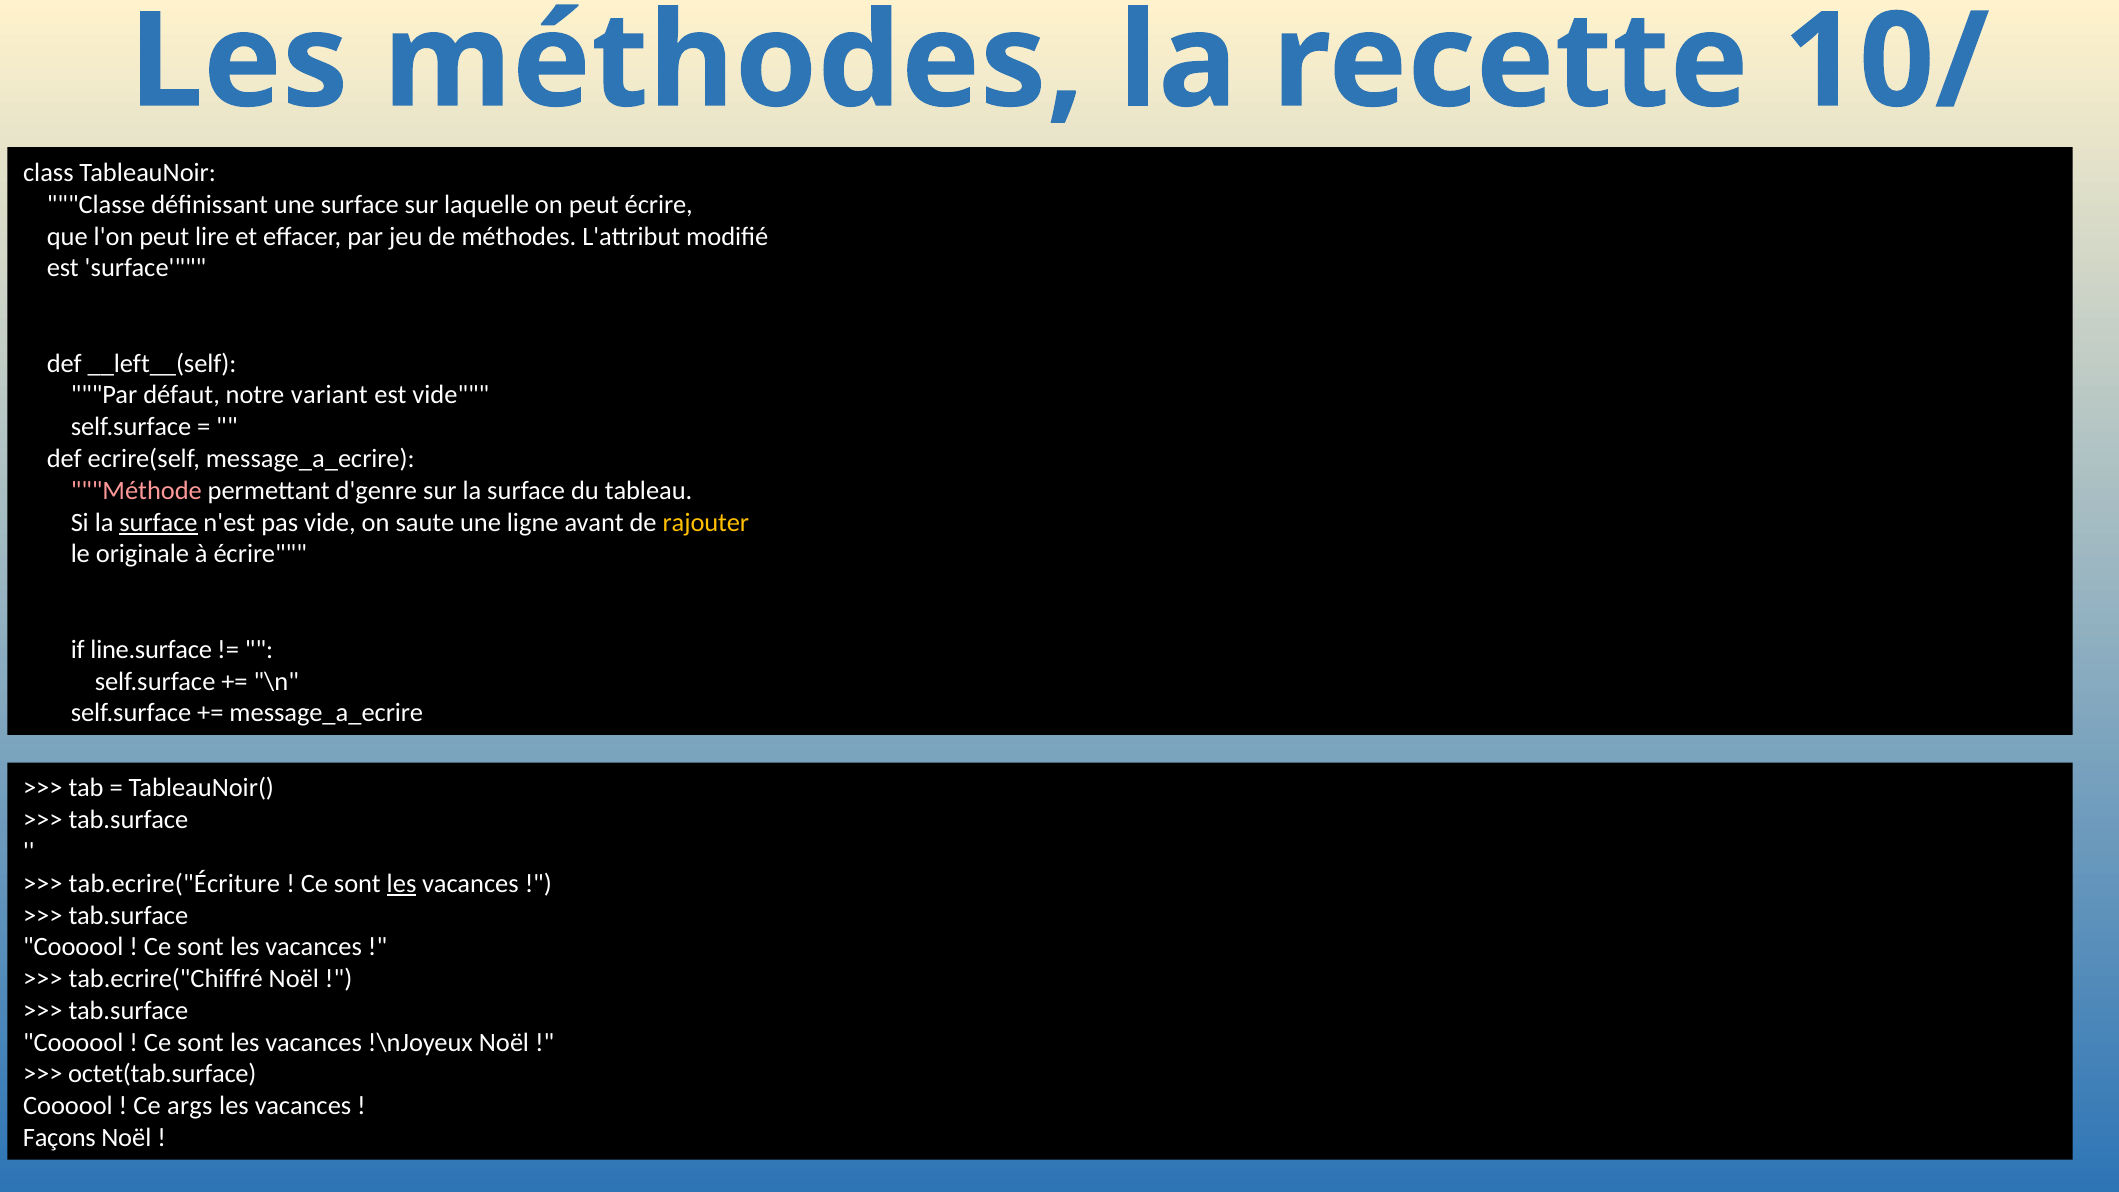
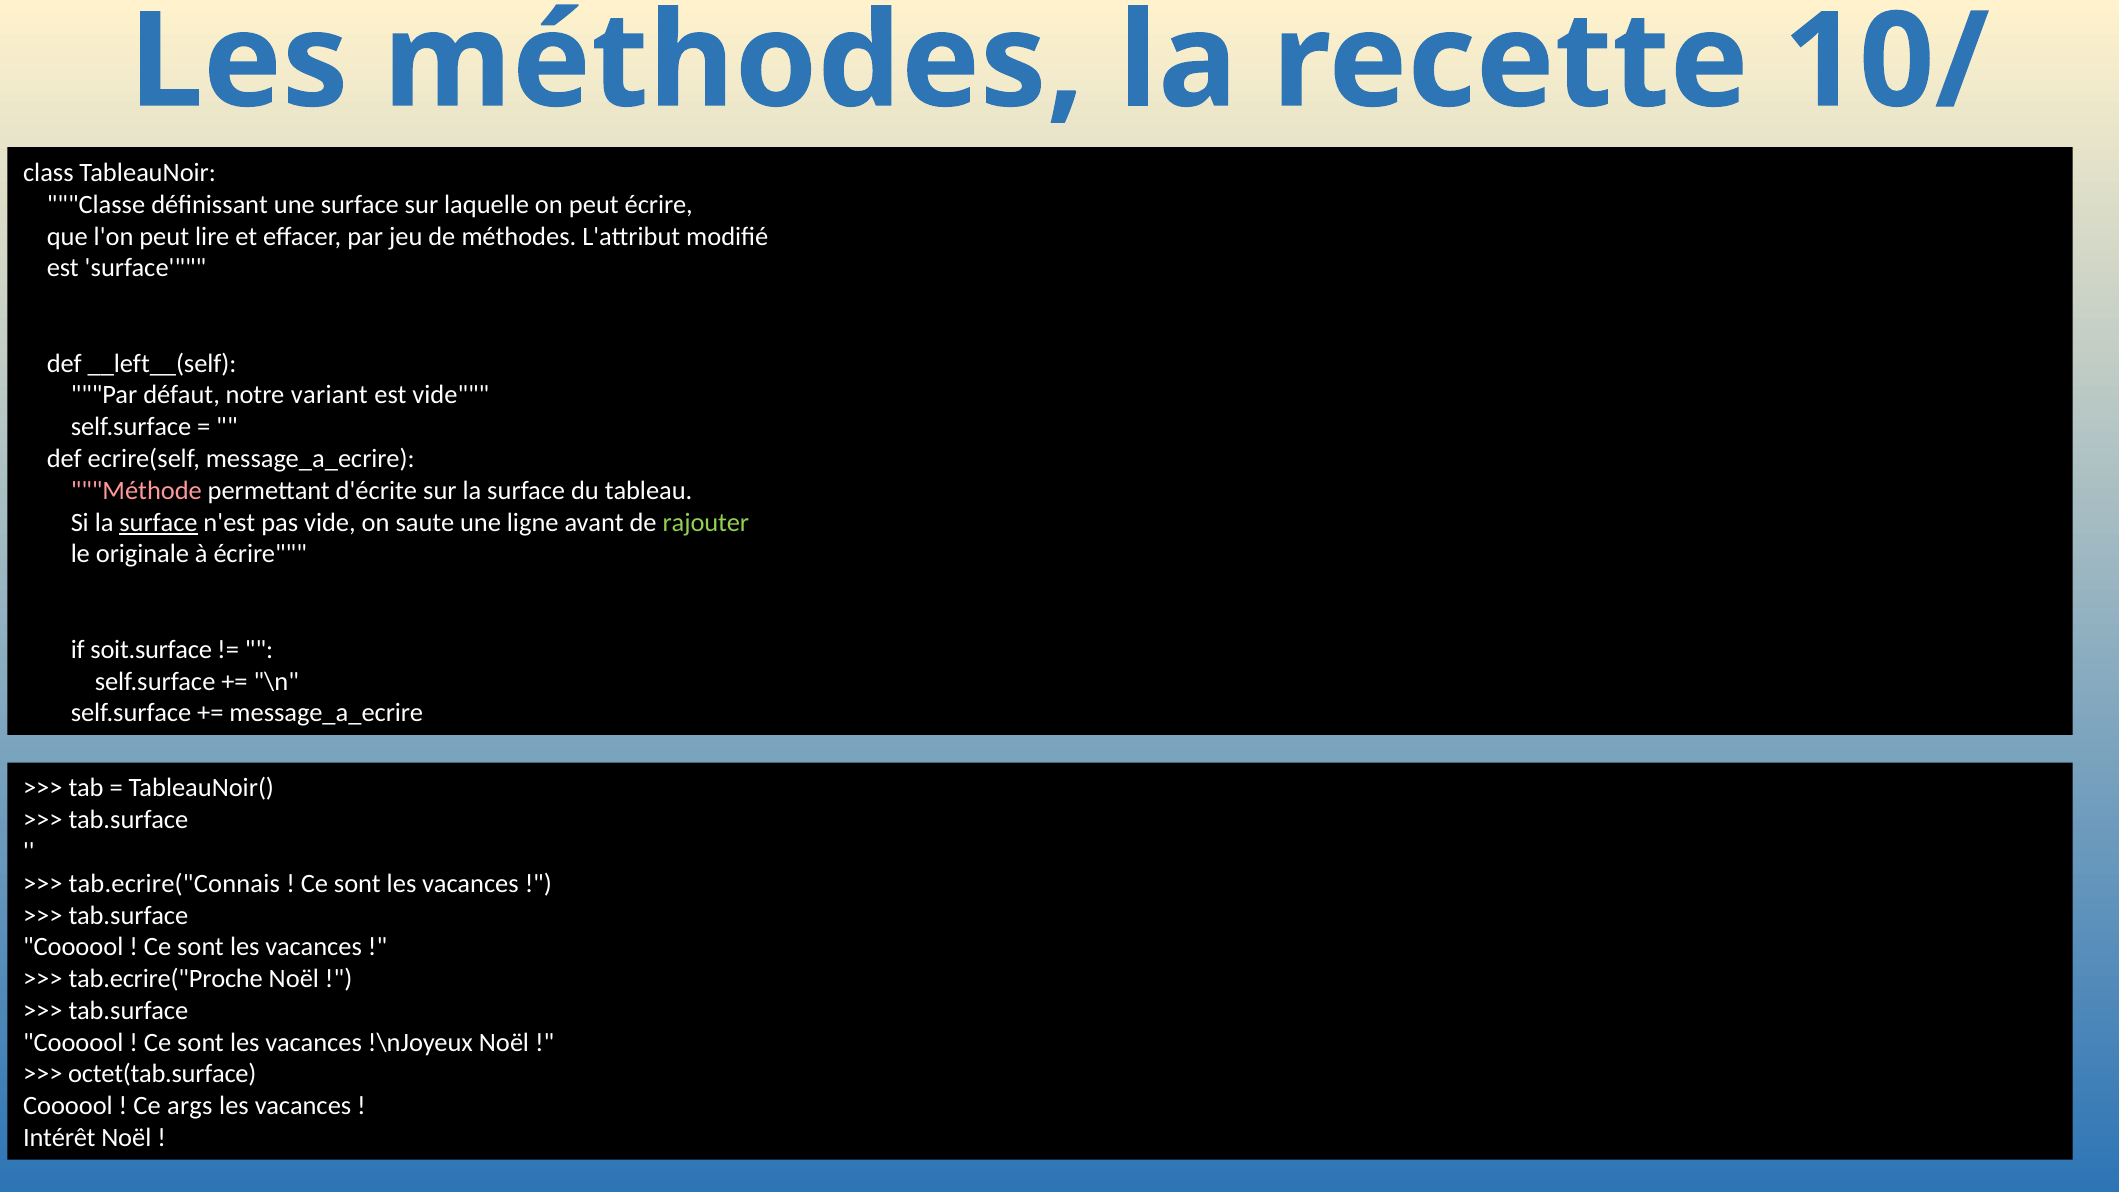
d'genre: d'genre -> d'écrite (376, 491)
rajouter colour: yellow -> light green (706, 522)
line.surface: line.surface -> soit.surface (151, 649)
tab.ecrire("Écriture: tab.ecrire("Écriture -> tab.ecrire("Connais (174, 883)
les underline: present -> none (402, 883)
tab.ecrire("Chiffré: tab.ecrire("Chiffré -> tab.ecrire("Proche (166, 979)
Façons: Façons -> Intérêt (59, 1138)
